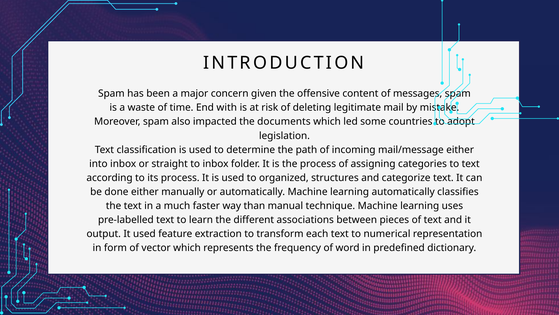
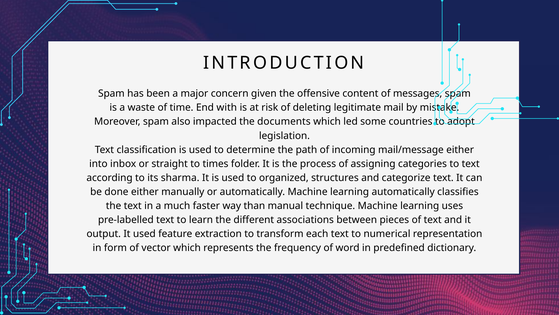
to inbox: inbox -> times (216, 163)
its process: process -> sharma (180, 177)
